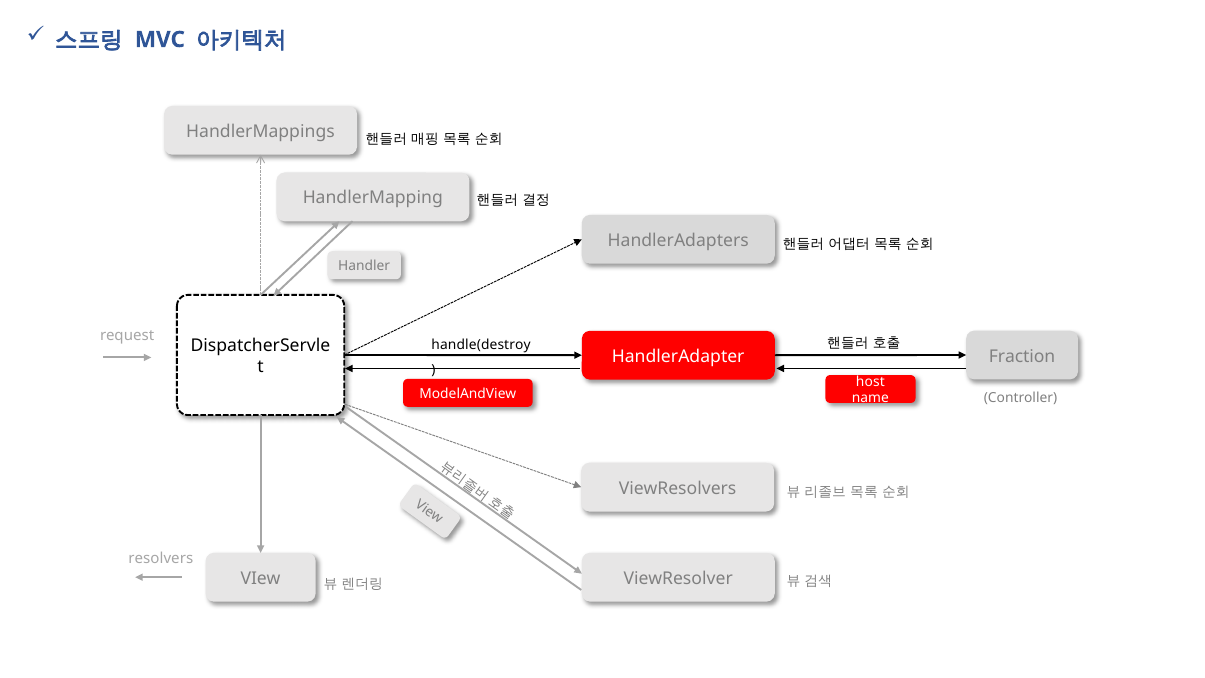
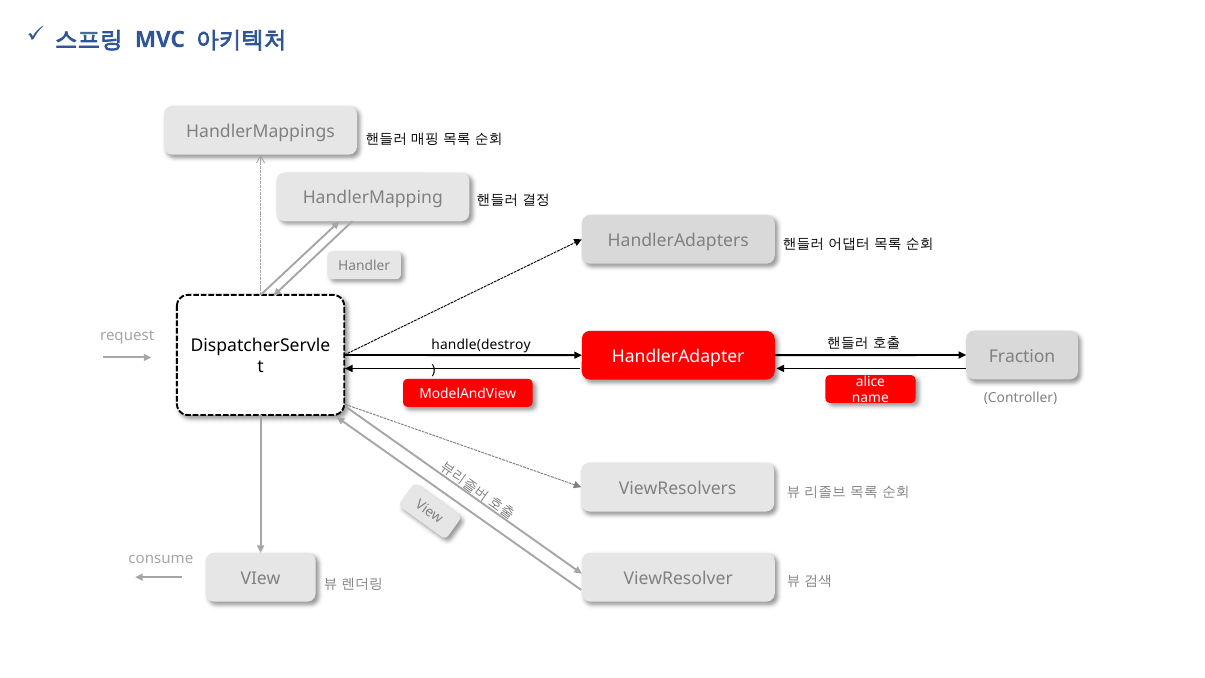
host: host -> alice (870, 382)
resolvers: resolvers -> consume (161, 558)
